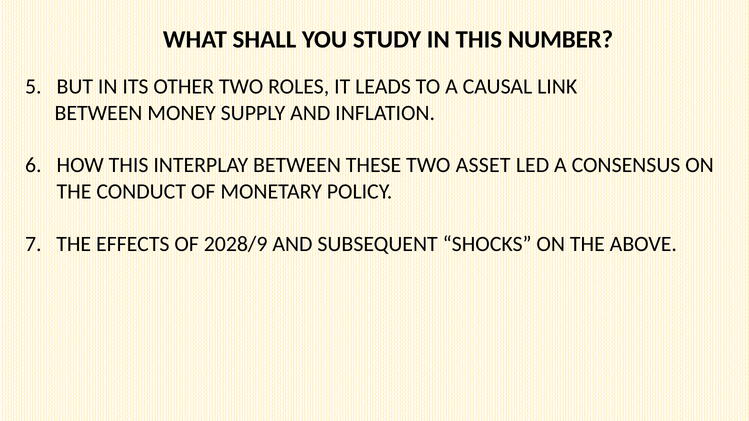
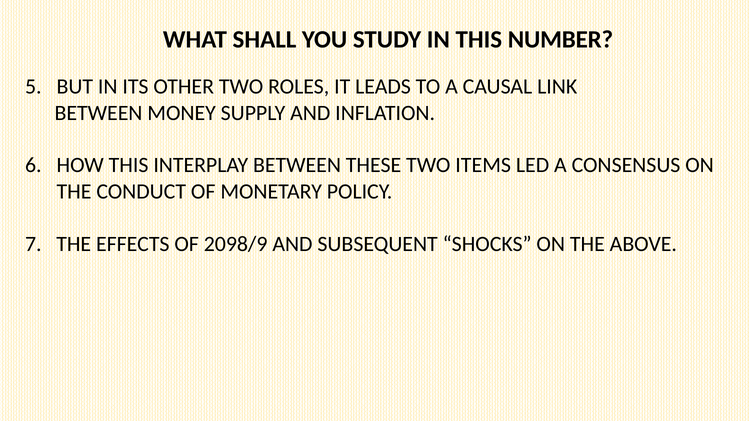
ASSET: ASSET -> ITEMS (483, 165)
2028/9: 2028/9 -> 2098/9 (236, 244)
